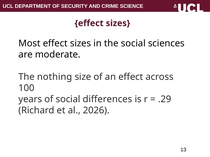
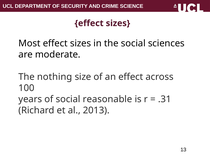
differences: differences -> reasonable (108, 99)
.29: .29 -> .31 (165, 99)
2026: 2026 -> 2013 (96, 111)
